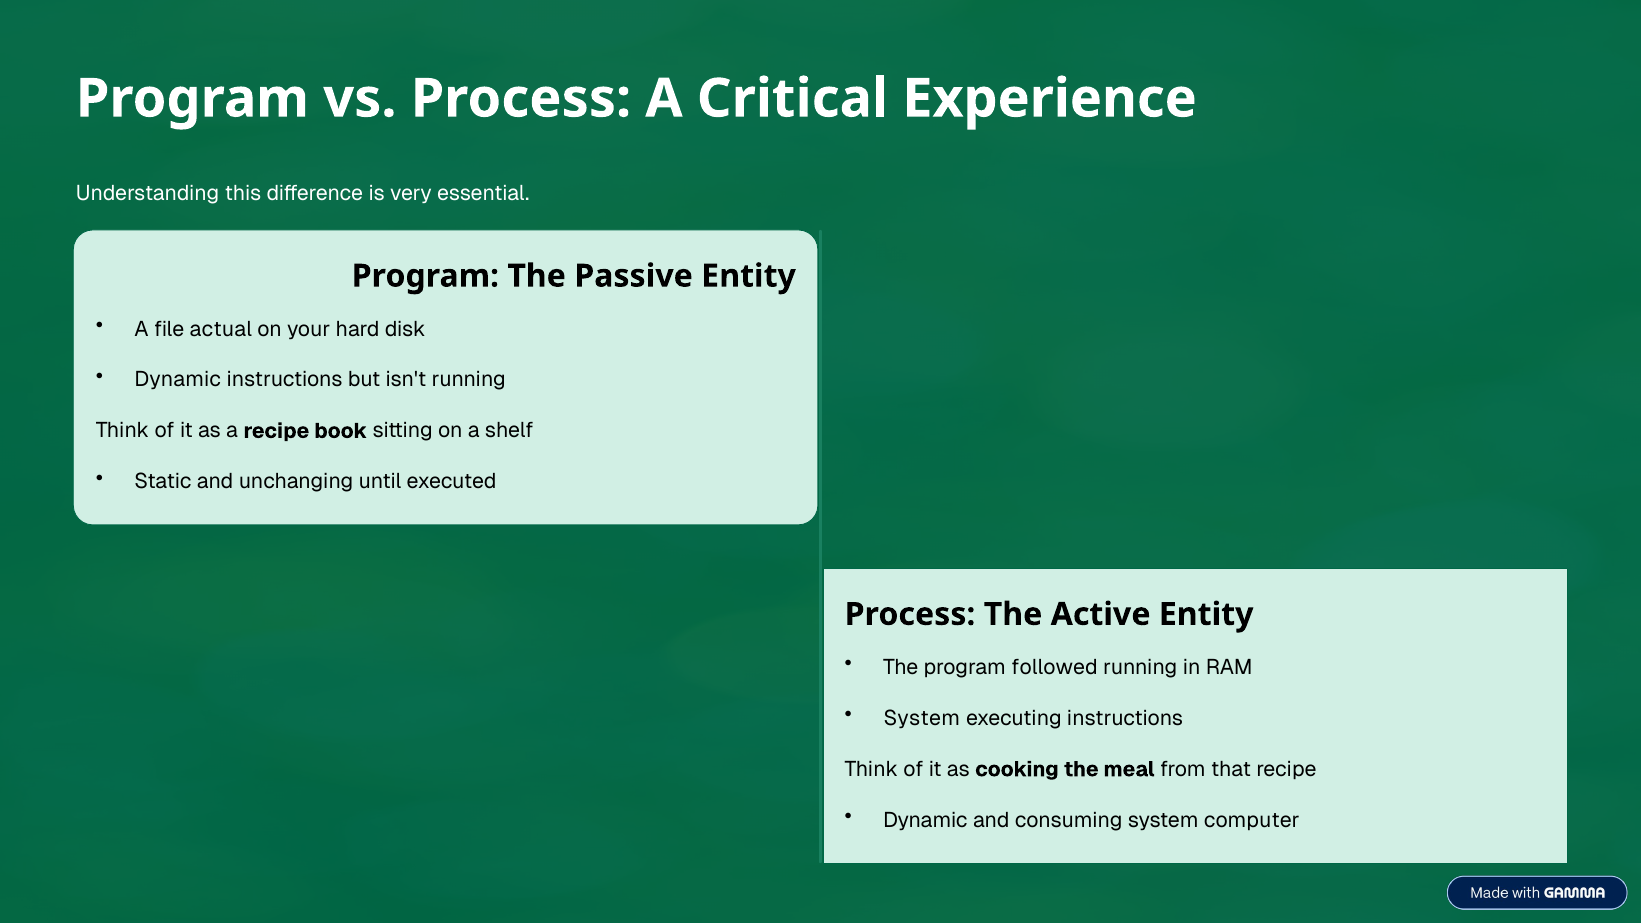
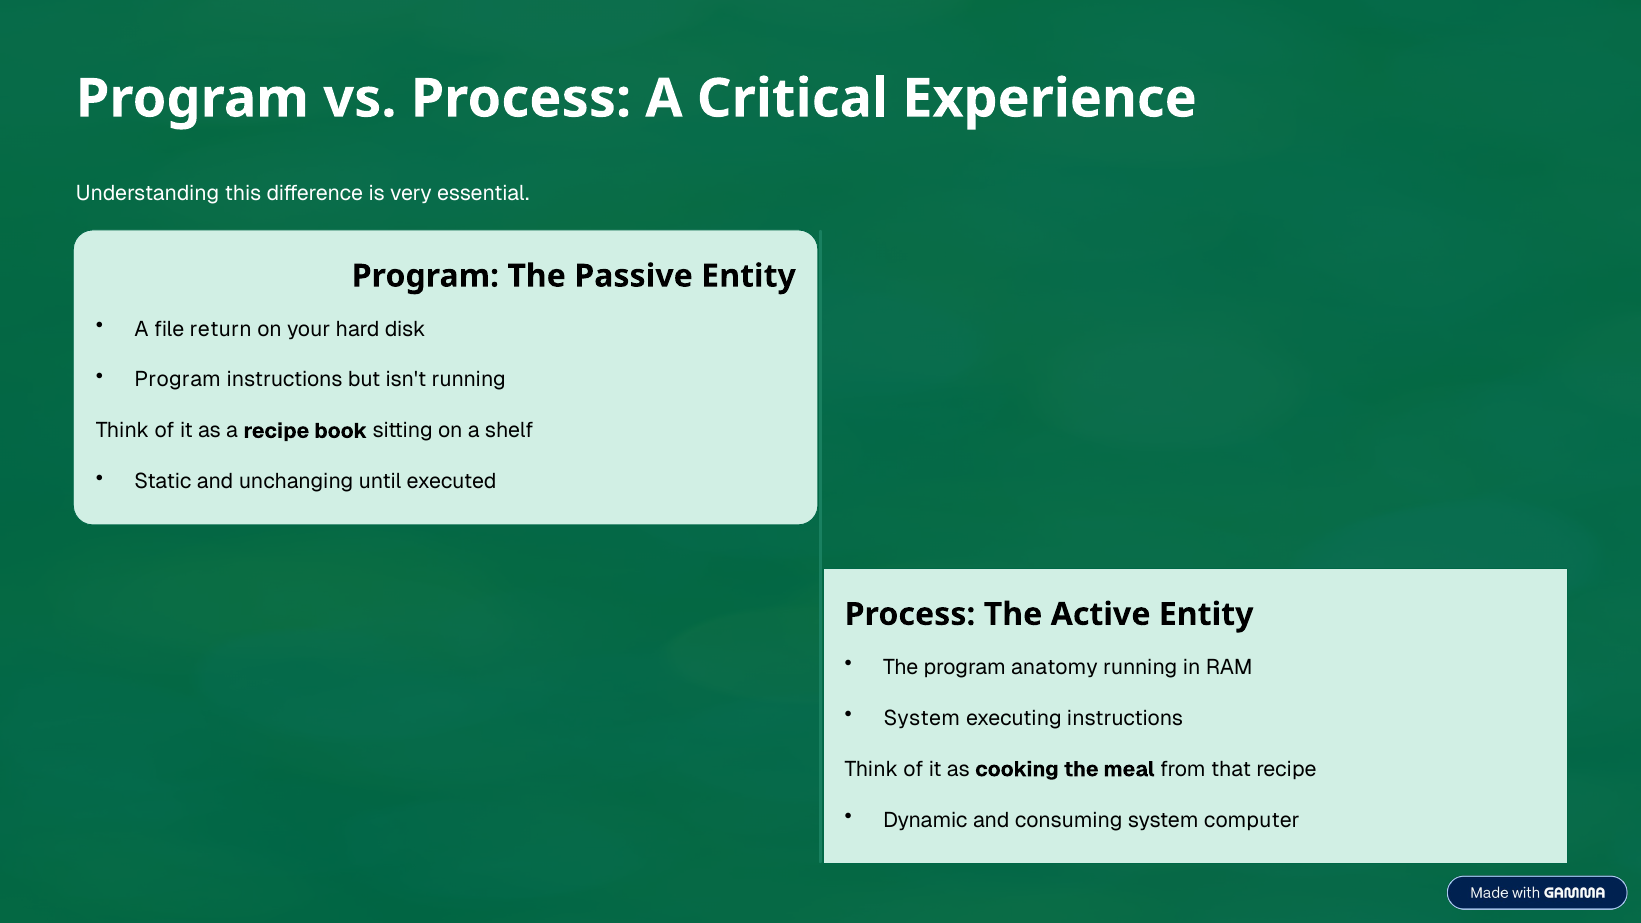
actual: actual -> return (221, 329)
Dynamic: Dynamic -> Program (178, 380)
followed: followed -> anatomy (1054, 667)
